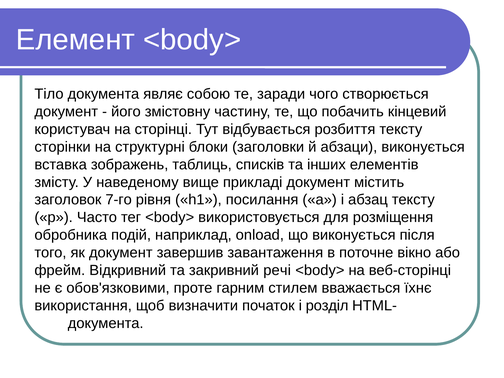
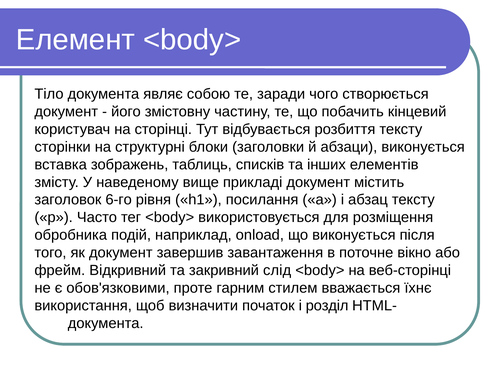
7-го: 7-го -> 6-го (119, 200)
речі: речі -> слід (277, 270)
